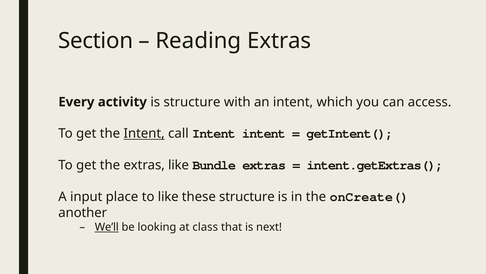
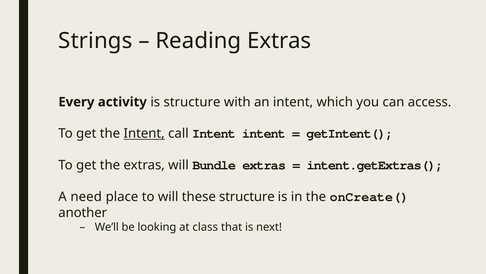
Section: Section -> Strings (95, 41)
extras like: like -> will (178, 165)
input: input -> need (86, 196)
to like: like -> will (168, 196)
We’ll underline: present -> none (107, 227)
